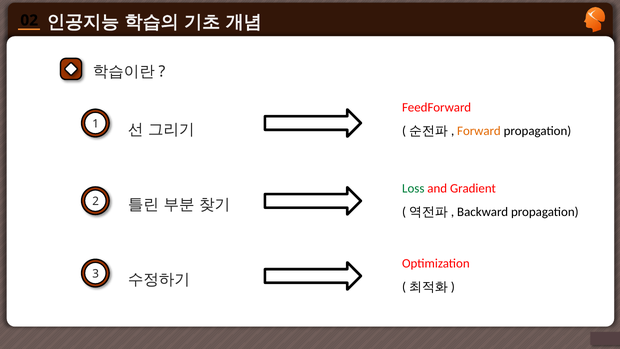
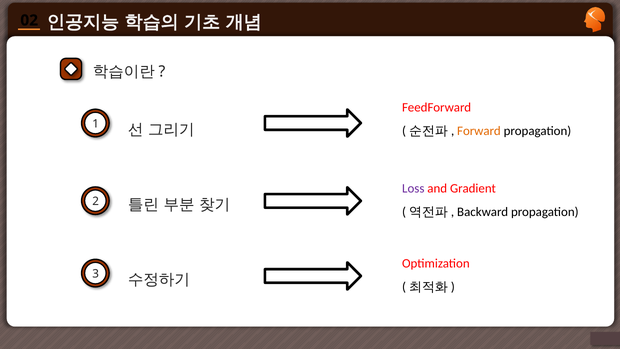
Loss colour: green -> purple (413, 188)
